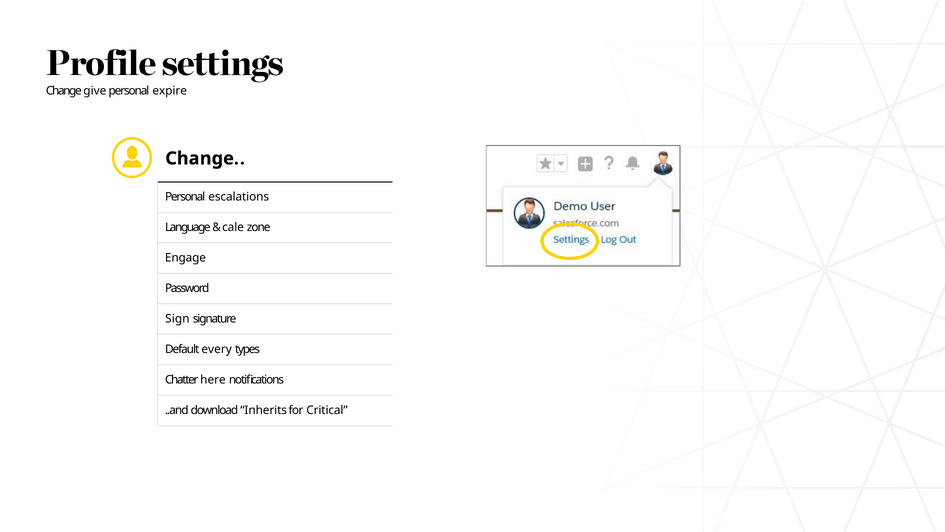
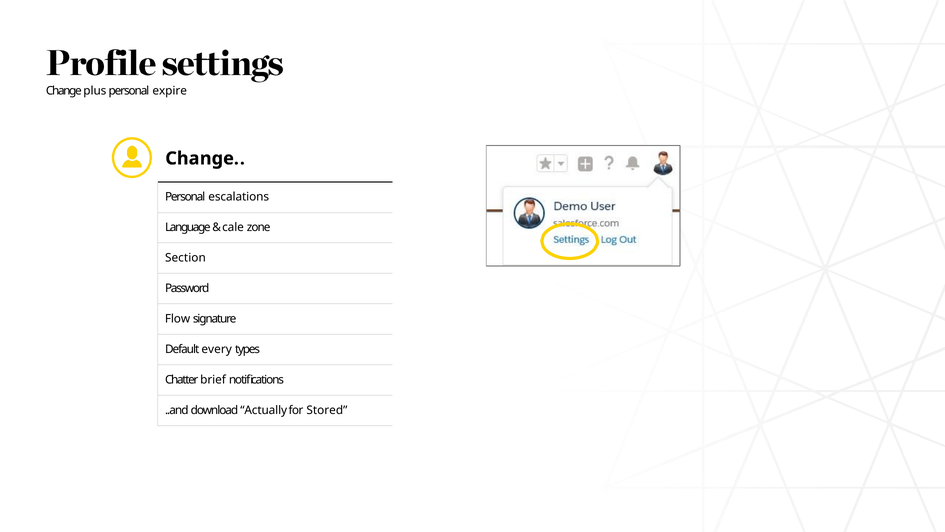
give: give -> plus (95, 91)
Engage: Engage -> Section (185, 258)
Sign: Sign -> Flow (178, 319)
here: here -> brief (213, 380)
Inherits: Inherits -> Actually (264, 410)
Critical: Critical -> Stored (327, 410)
